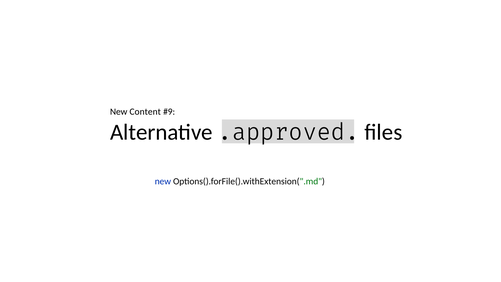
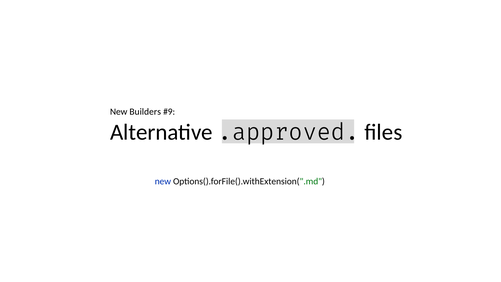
Content: Content -> Builders (145, 112)
